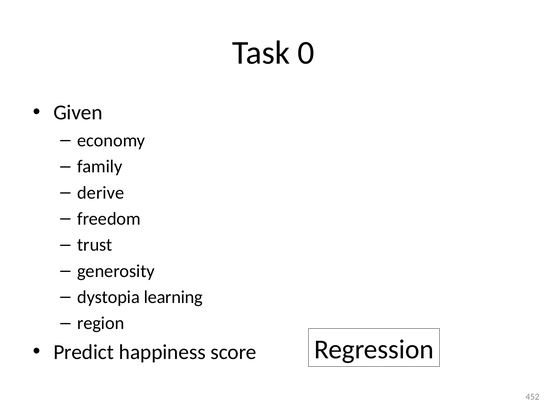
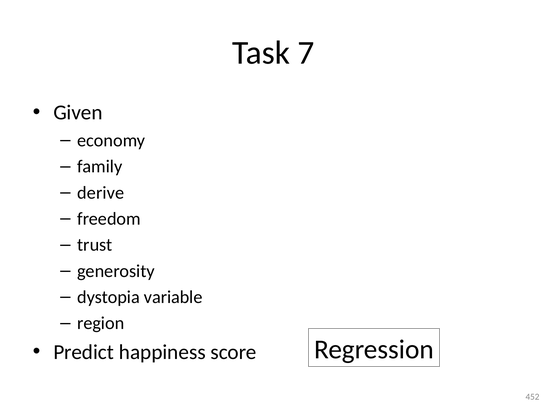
0: 0 -> 7 (306, 53)
learning: learning -> variable (173, 297)
